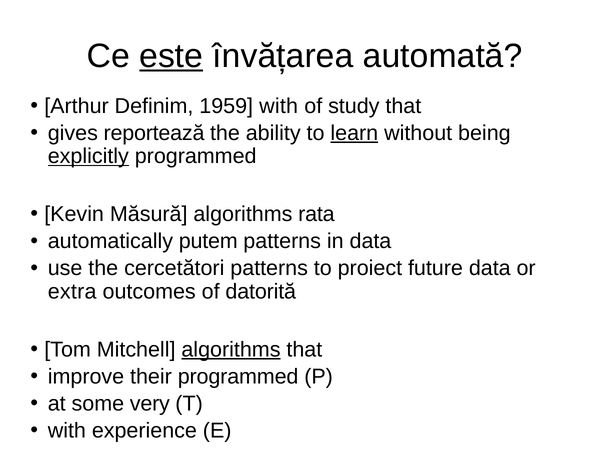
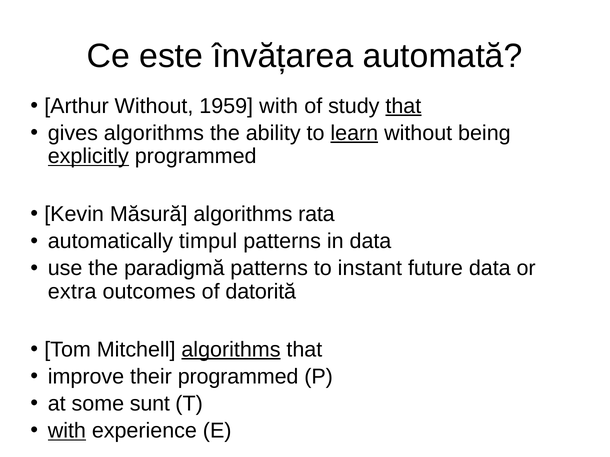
este underline: present -> none (171, 56)
Arthur Definim: Definim -> Without (154, 106)
that underline: none -> present (403, 106)
gives reportează: reportează -> algorithms (154, 133)
putem: putem -> timpul (208, 242)
cercetători: cercetători -> paradigmă (174, 269)
proiect: proiect -> instant (370, 269)
very: very -> sunt (150, 404)
with underline: none -> present (67, 431)
